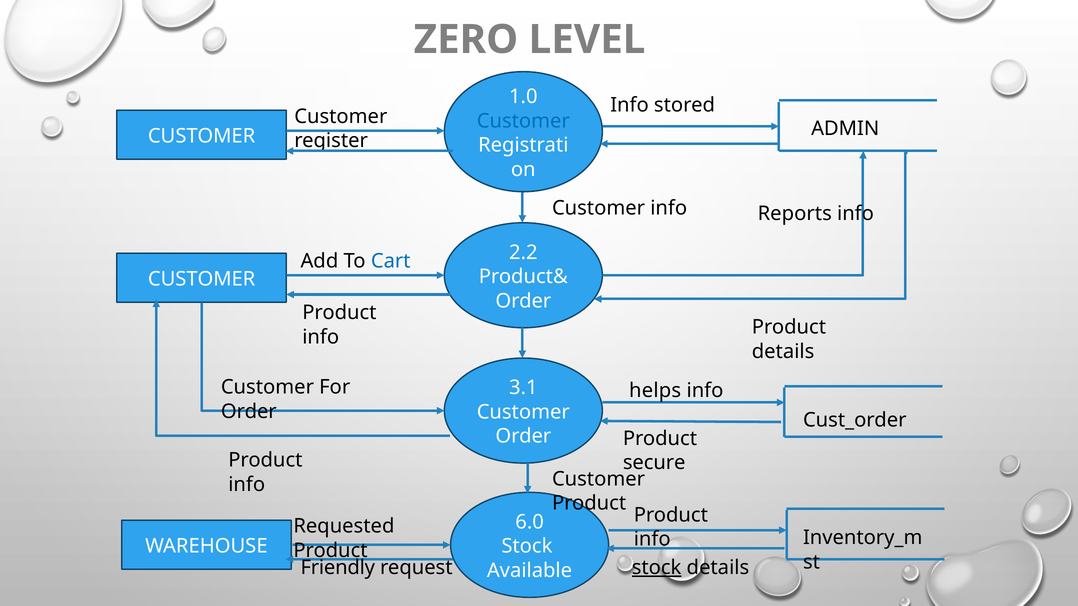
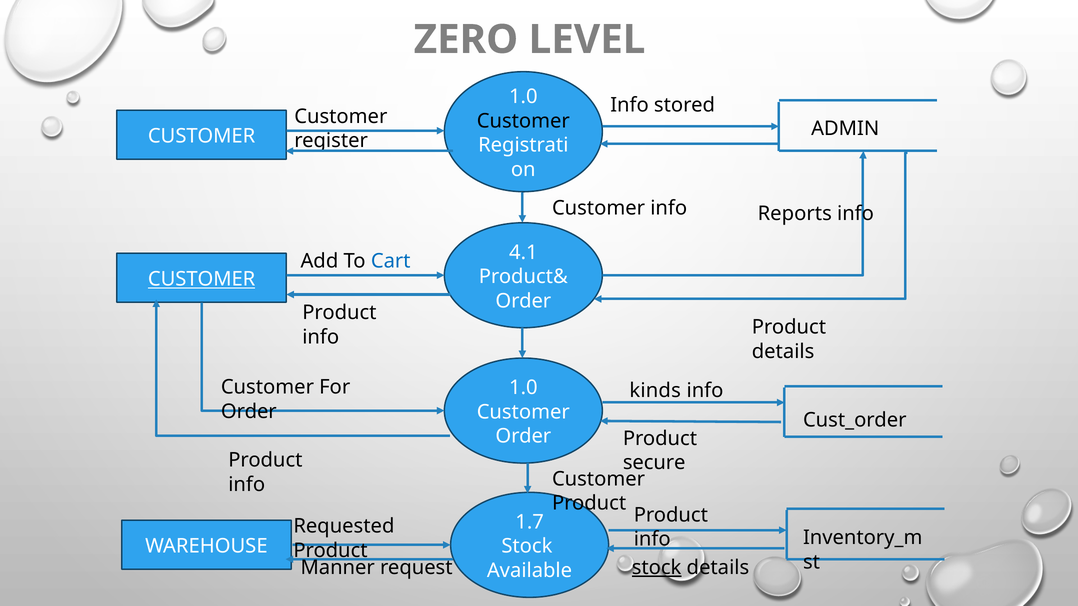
Customer colour: blue -> black (523, 121)
2.2: 2.2 -> 4.1 (523, 253)
CUSTOMER underline: none -> present (202, 279)
3.1: 3.1 -> 1.0 (523, 388)
helps: helps -> kinds (655, 391)
6.0: 6.0 -> 1.7 (530, 522)
Friendly: Friendly -> Manner (338, 568)
